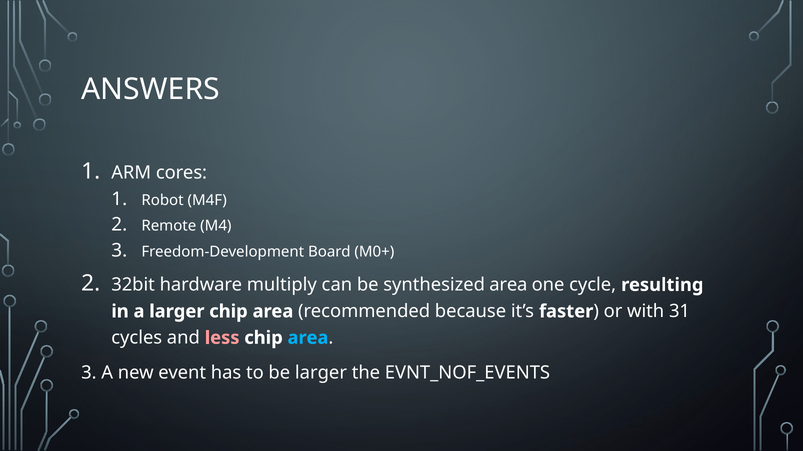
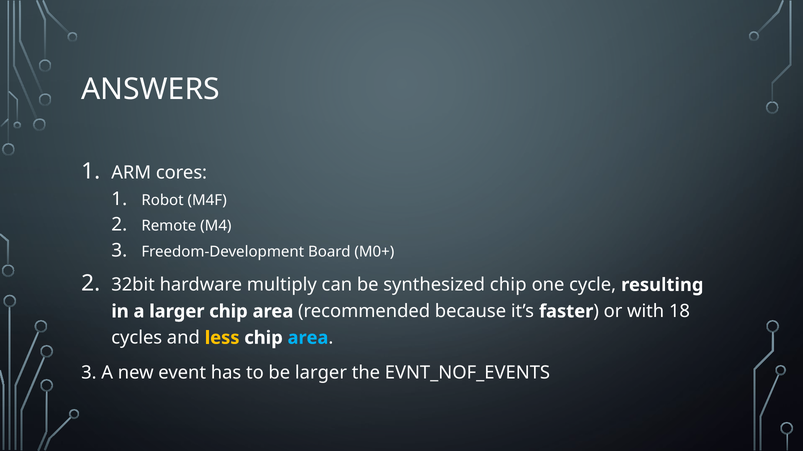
synthesized area: area -> chip (508, 285)
31: 31 -> 18 (680, 312)
less colour: pink -> yellow (222, 338)
